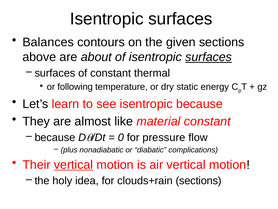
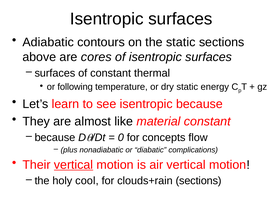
Balances: Balances -> Adiabatic (48, 42)
the given: given -> static (181, 42)
about: about -> cores (96, 57)
surfaces underline: present -> none (209, 57)
pressure: pressure -> concepts (164, 137)
idea: idea -> cool (87, 180)
